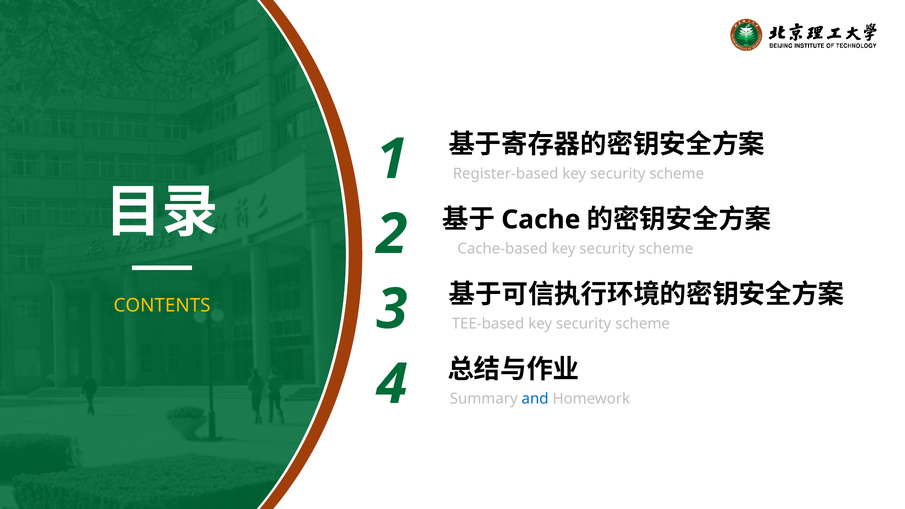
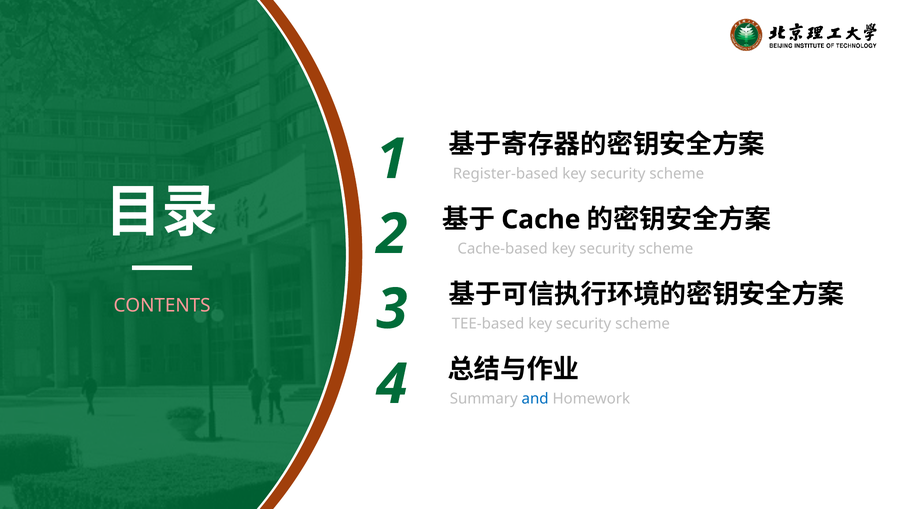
CONTENTS colour: yellow -> pink (162, 306)
